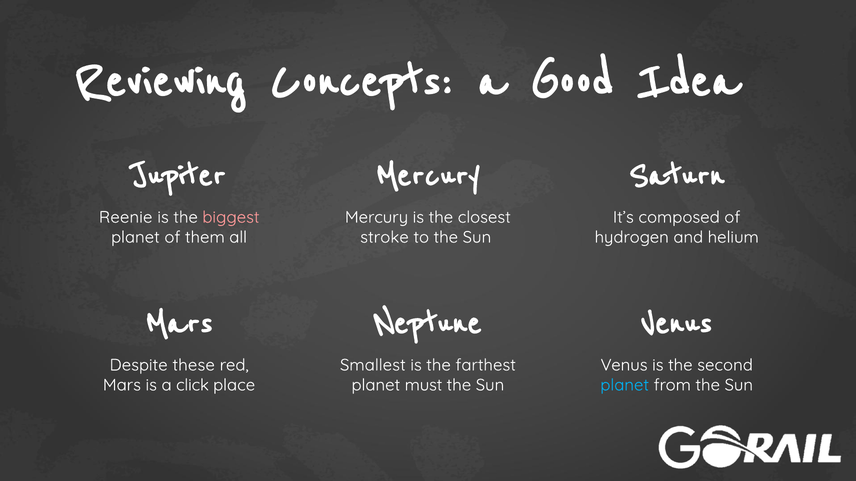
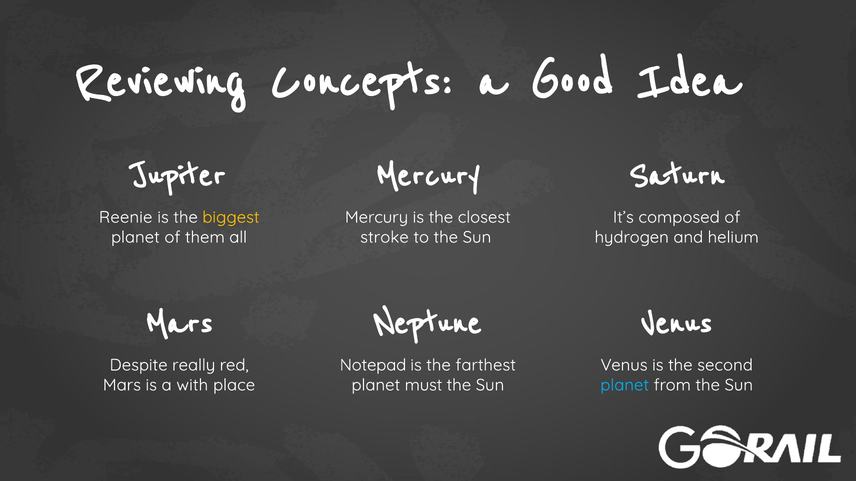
biggest colour: pink -> yellow (231, 217)
these: these -> really (194, 365)
Smallest: Smallest -> Notepad (373, 365)
click: click -> with (192, 385)
